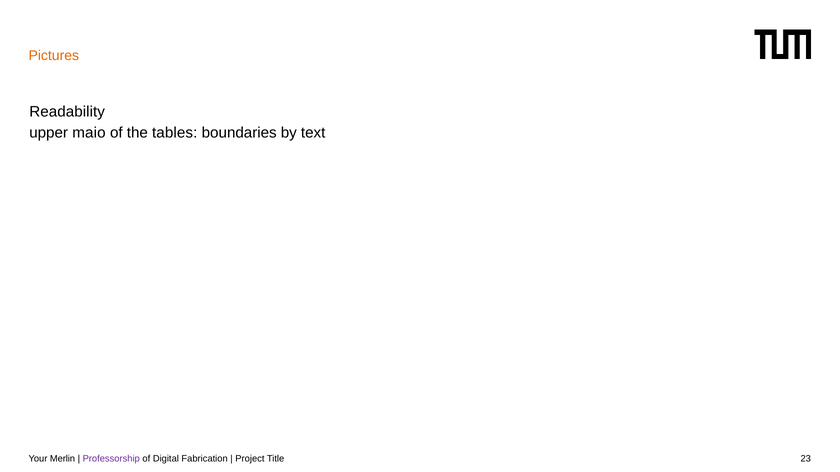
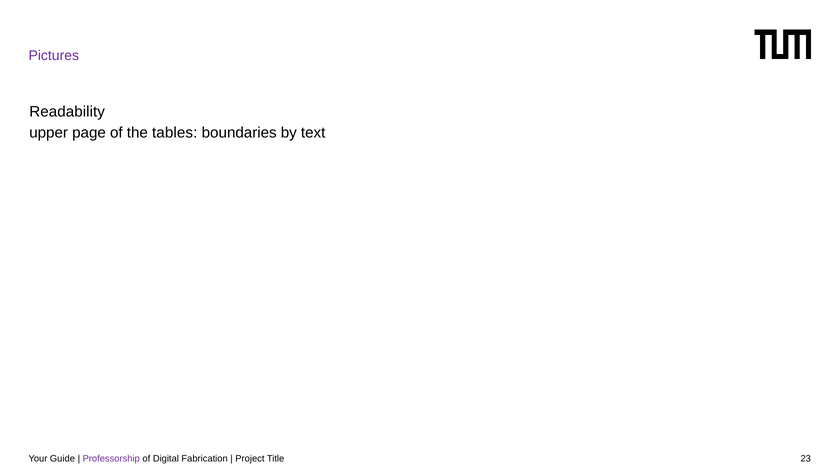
Pictures colour: orange -> purple (54, 56)
maio: maio -> page (89, 133)
Merlin: Merlin -> Guide (62, 459)
